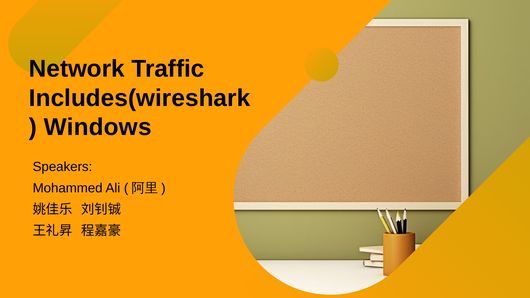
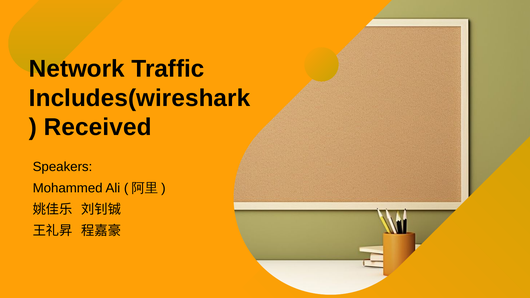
Windows: Windows -> Received (98, 127)
